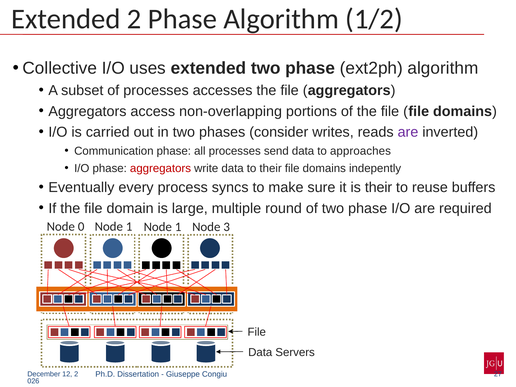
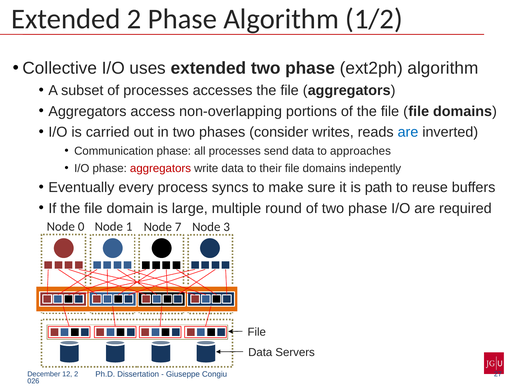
are colour: purple -> blue (408, 132)
is their: their -> path (379, 188)
1 Node 1: 1 -> 7 (178, 227)
